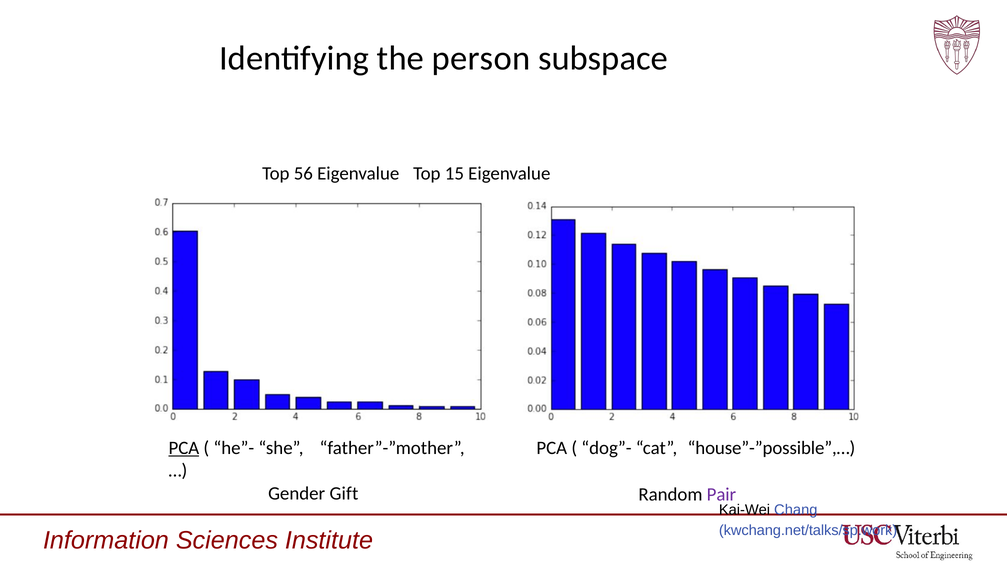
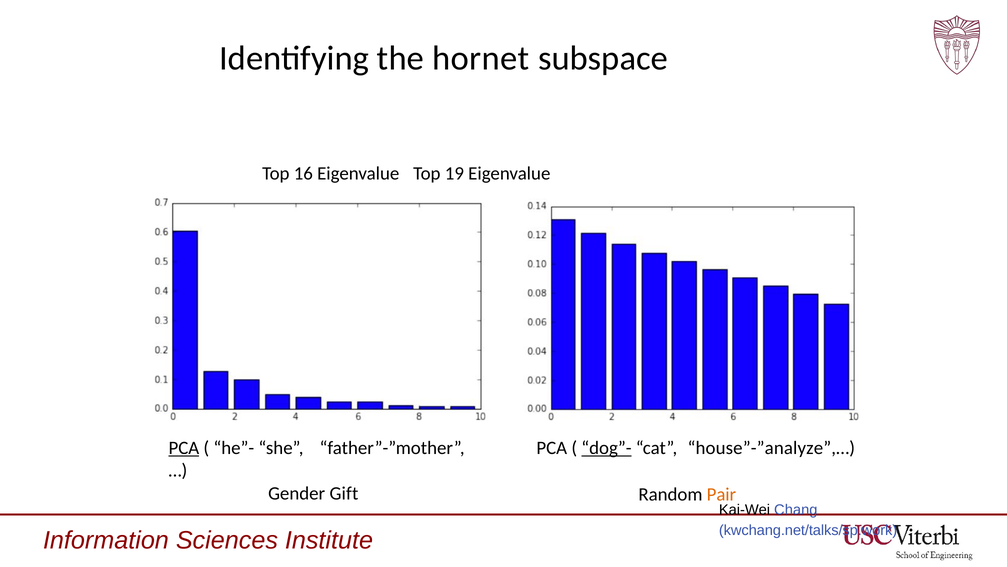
person: person -> hornet (481, 58)
56: 56 -> 16 (303, 174)
15: 15 -> 19 (454, 174)
dog”- underline: none -> present (606, 447)
house”-”possible”,…: house”-”possible”,… -> house”-”analyze”,… (771, 447)
Pair colour: purple -> orange (721, 494)
